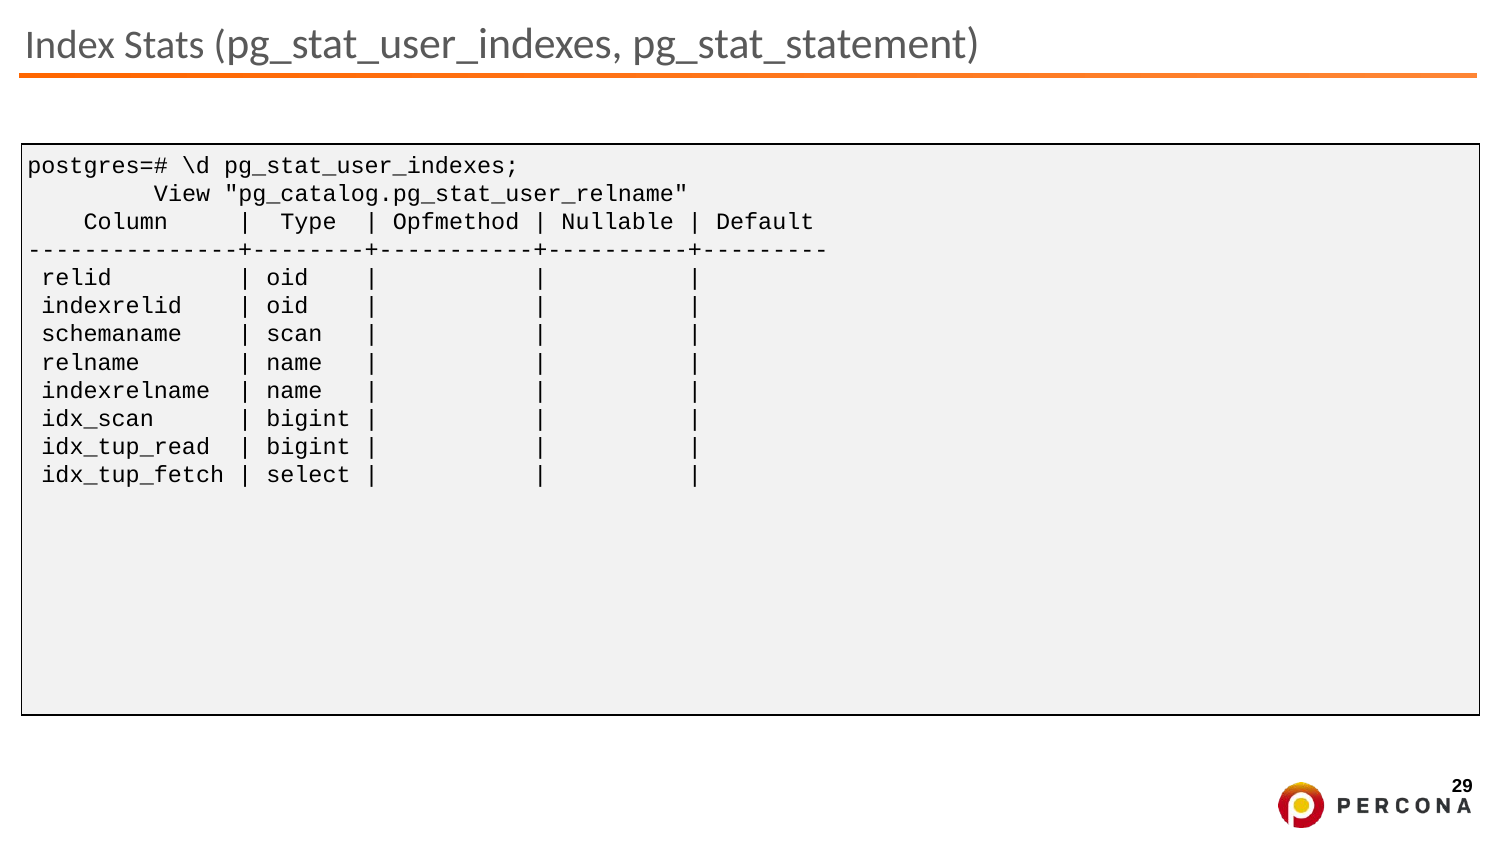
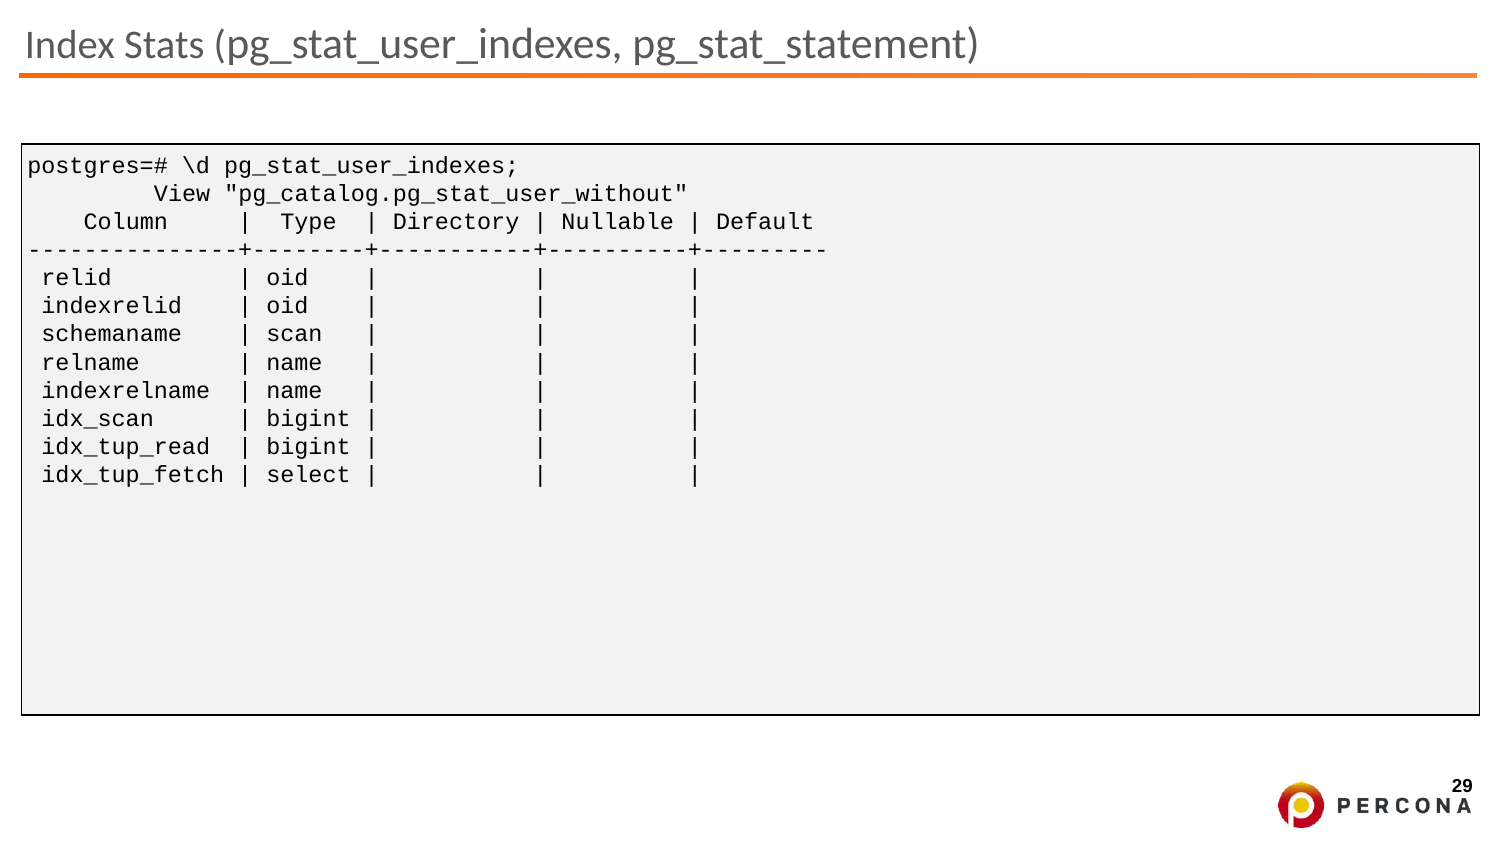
pg_catalog.pg_stat_user_relname: pg_catalog.pg_stat_user_relname -> pg_catalog.pg_stat_user_without (456, 194)
Opfmethod: Opfmethod -> Directory (456, 222)
